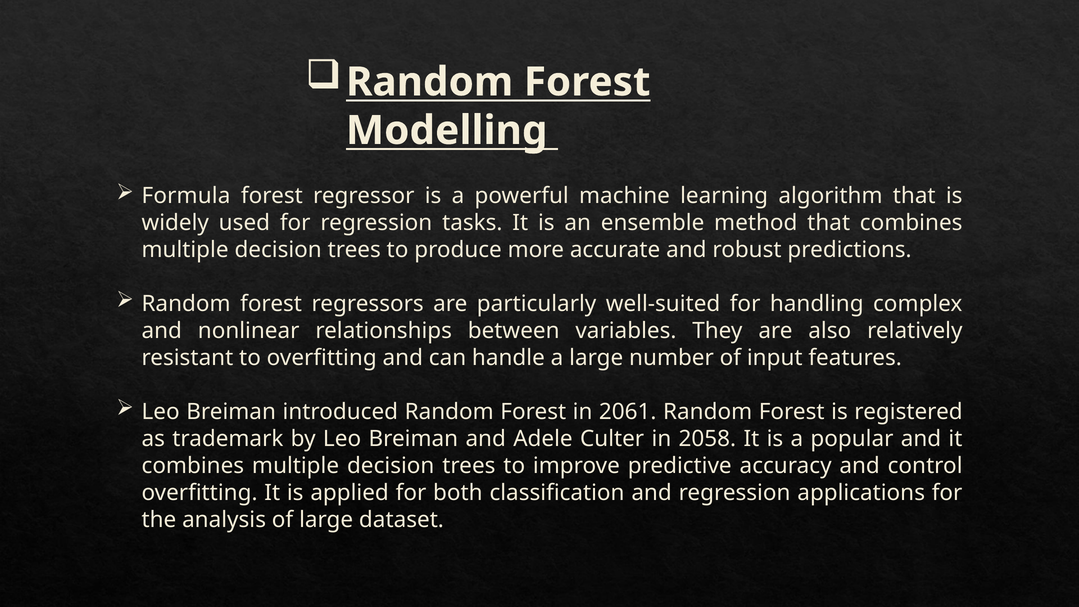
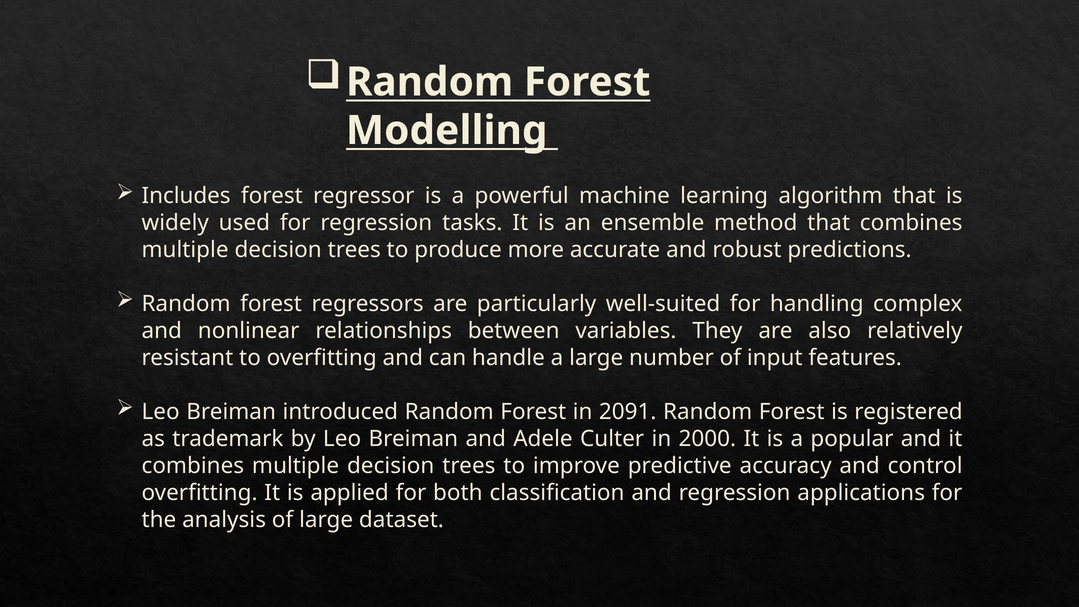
Formula: Formula -> Includes (186, 196)
2061: 2061 -> 2091 (628, 412)
2058: 2058 -> 2000 (707, 439)
